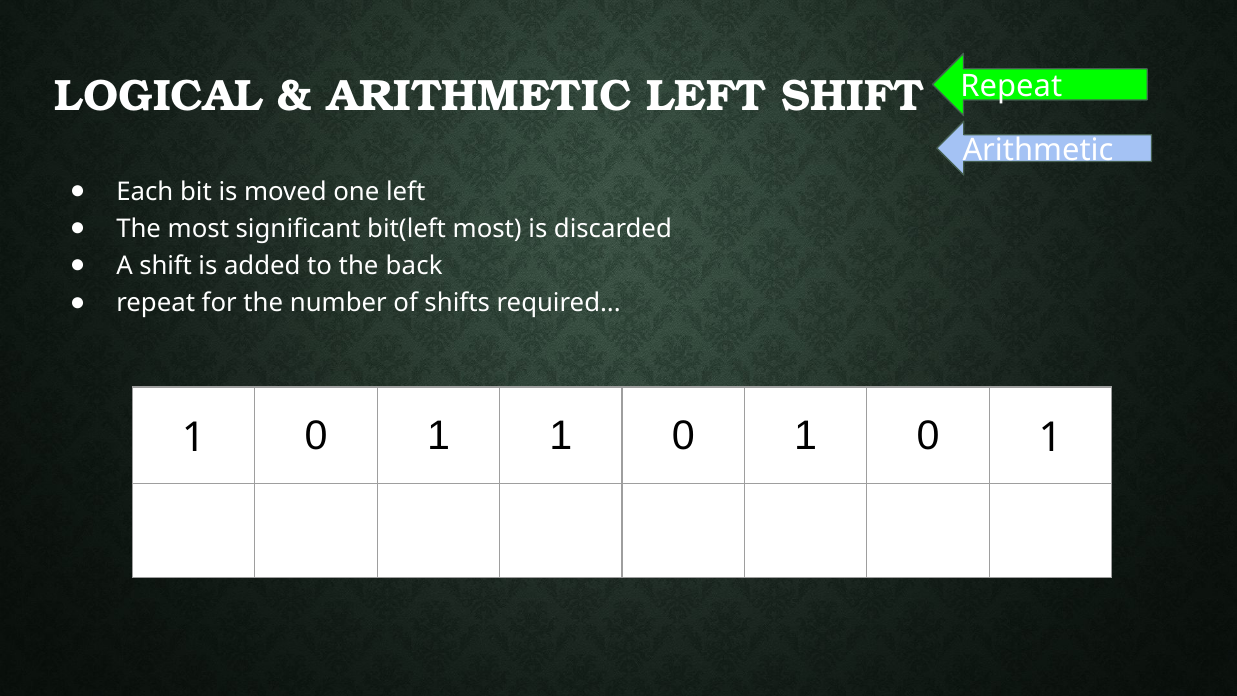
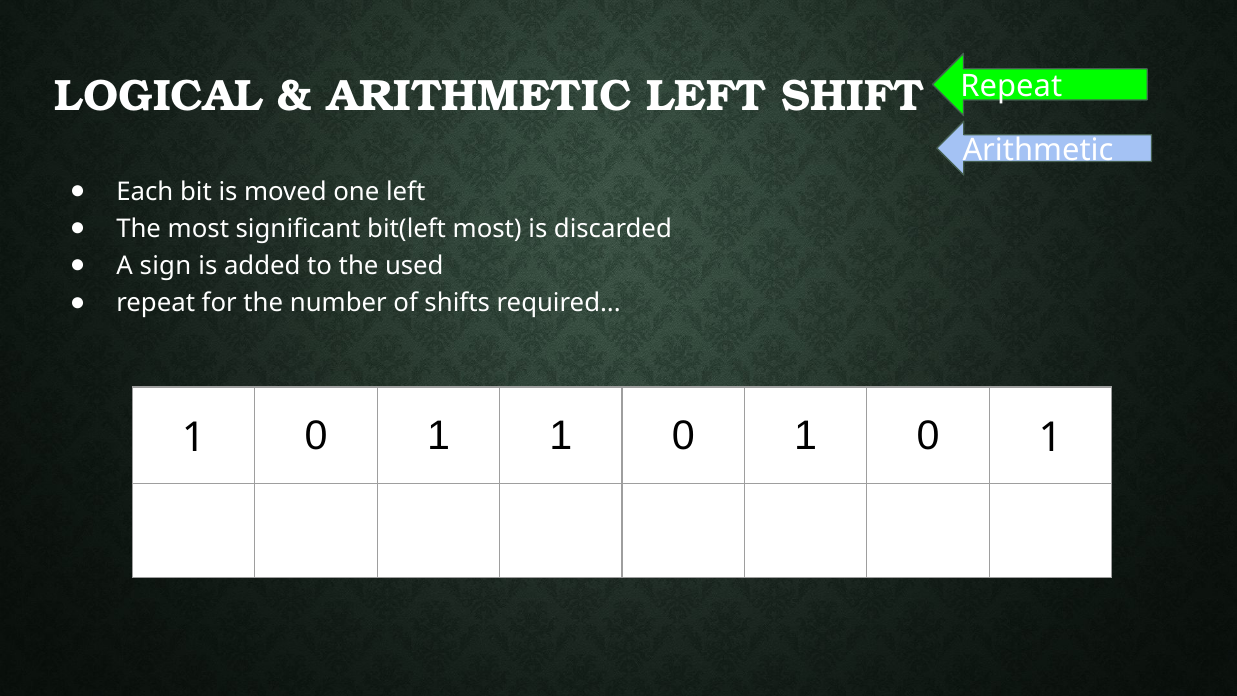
A shift: shift -> sign (165, 266)
back: back -> used (414, 266)
